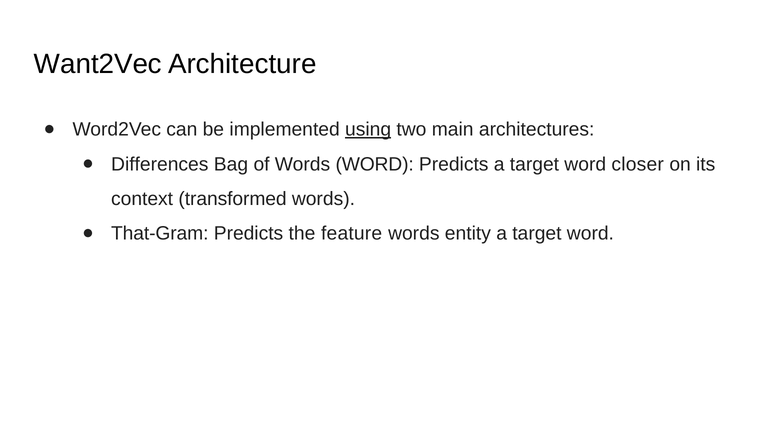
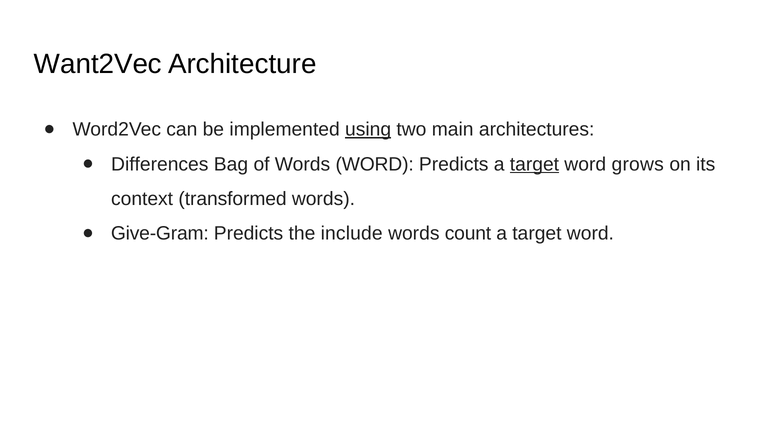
target underline: none -> present (534, 164)
closer: closer -> grows (638, 164)
That-Gram: That-Gram -> Give-Gram (160, 233)
feature: feature -> include (352, 233)
entity: entity -> count (468, 233)
